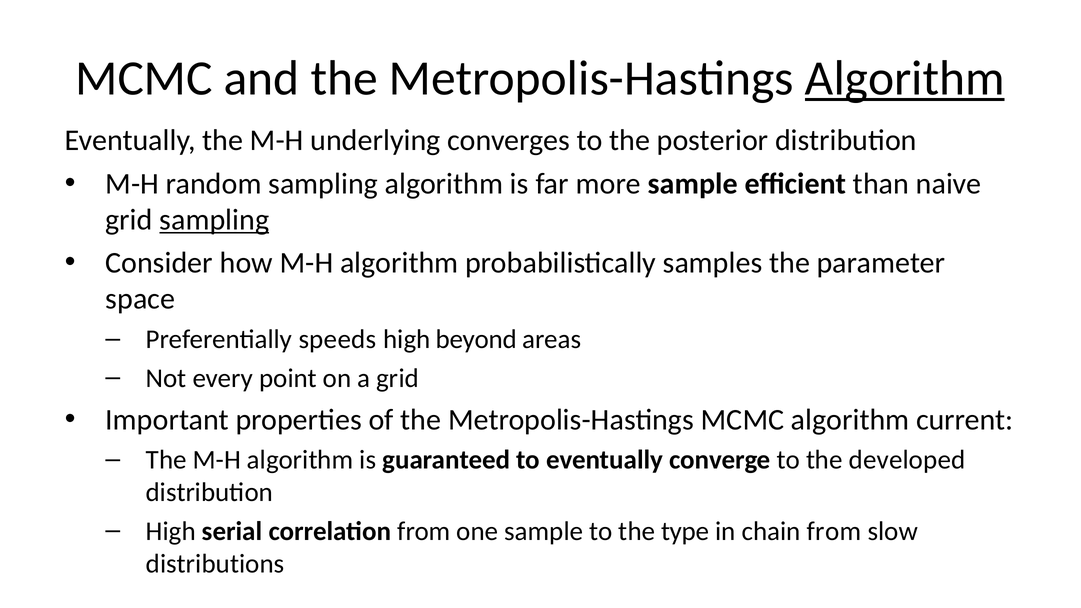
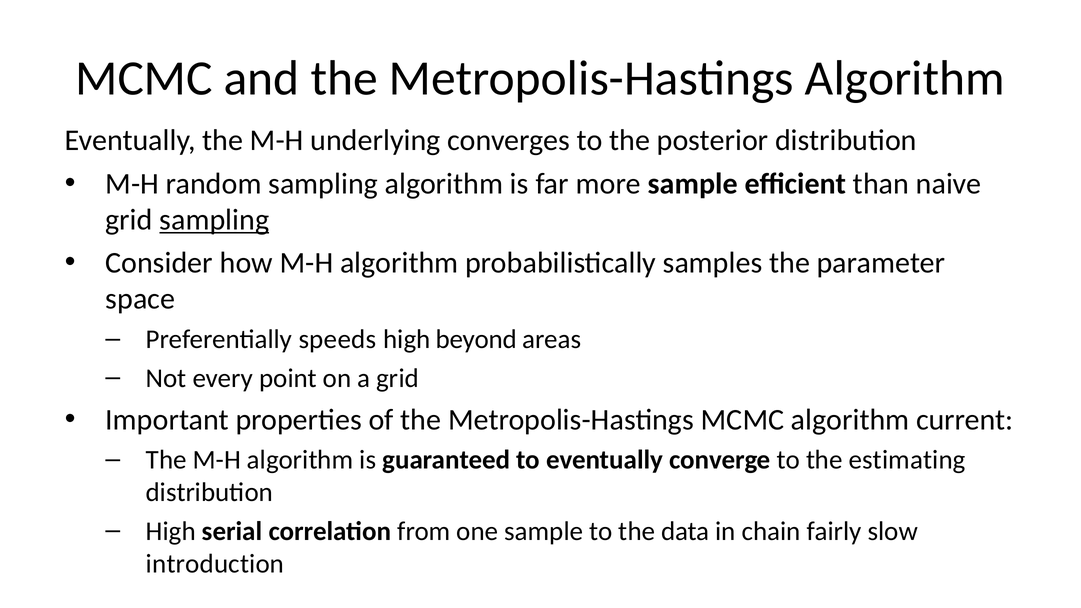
Algorithm underline: present -> none (905, 78)
developed: developed -> estimating (907, 460)
type: type -> data (685, 531)
chain from: from -> fairly (834, 531)
distributions: distributions -> introduction (215, 564)
